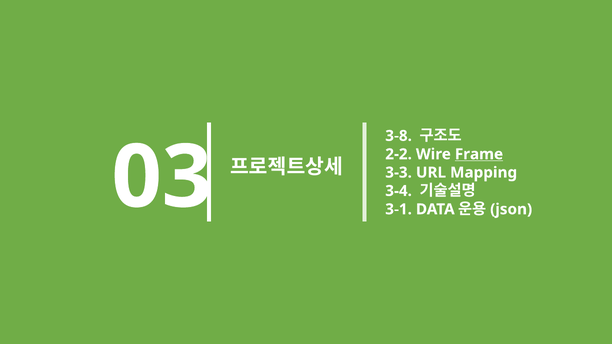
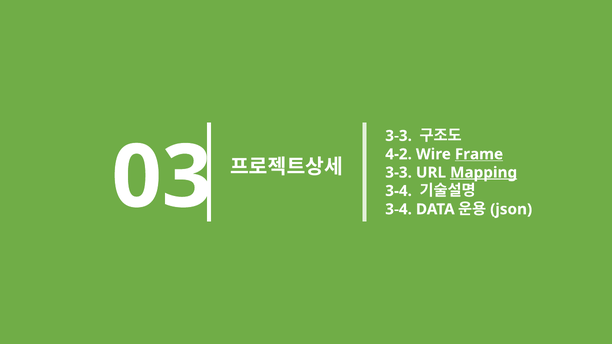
3-8: 3-8 -> 3-3 (399, 136)
2-2: 2-2 -> 4-2 (399, 154)
Mapping underline: none -> present (484, 173)
3-1: 3-1 -> 3-4 (399, 209)
